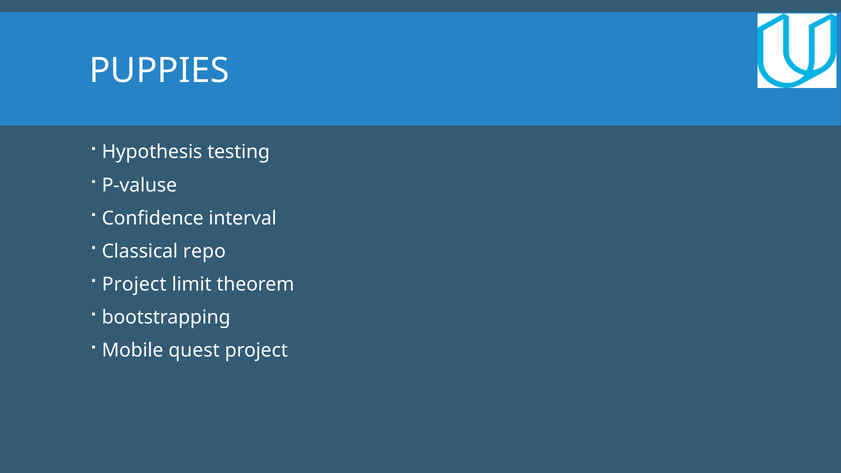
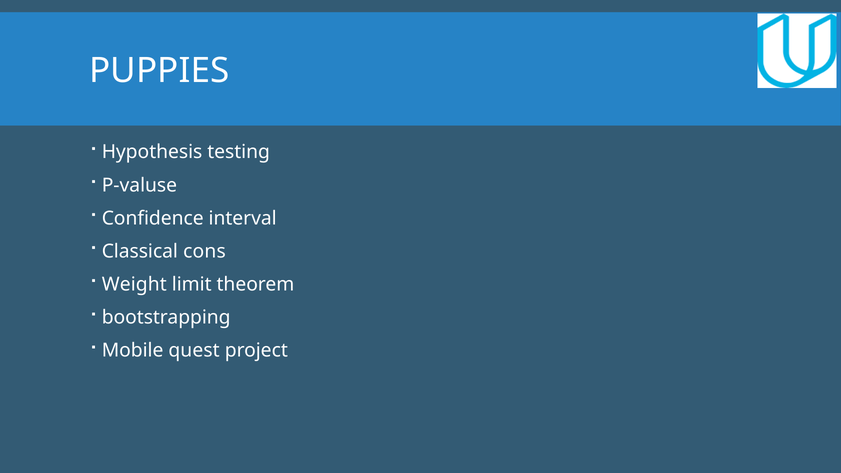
repo: repo -> cons (204, 251)
Project: Project -> Weight (134, 284)
